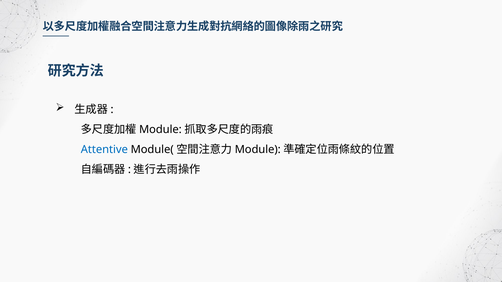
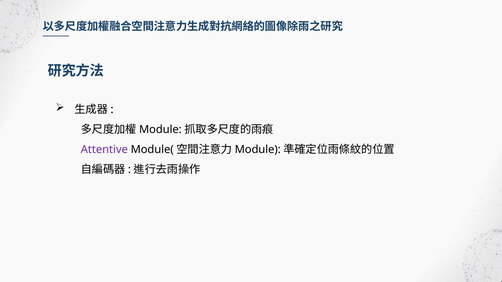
Attentive colour: blue -> purple (104, 150)
